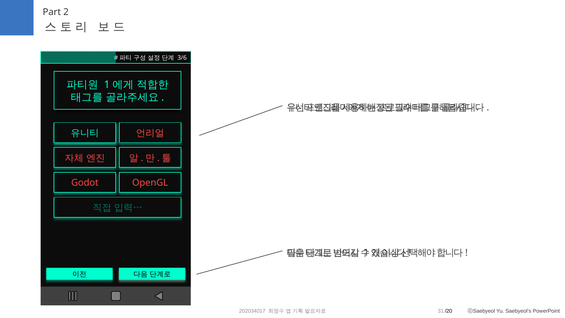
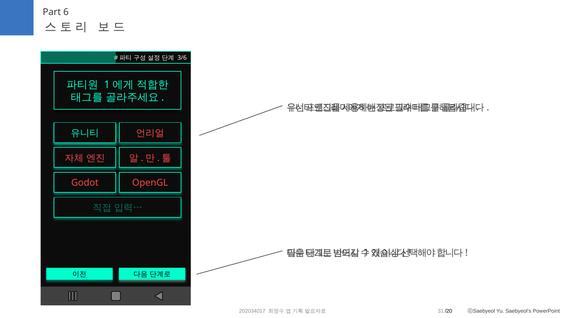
2: 2 -> 6 (66, 12)
